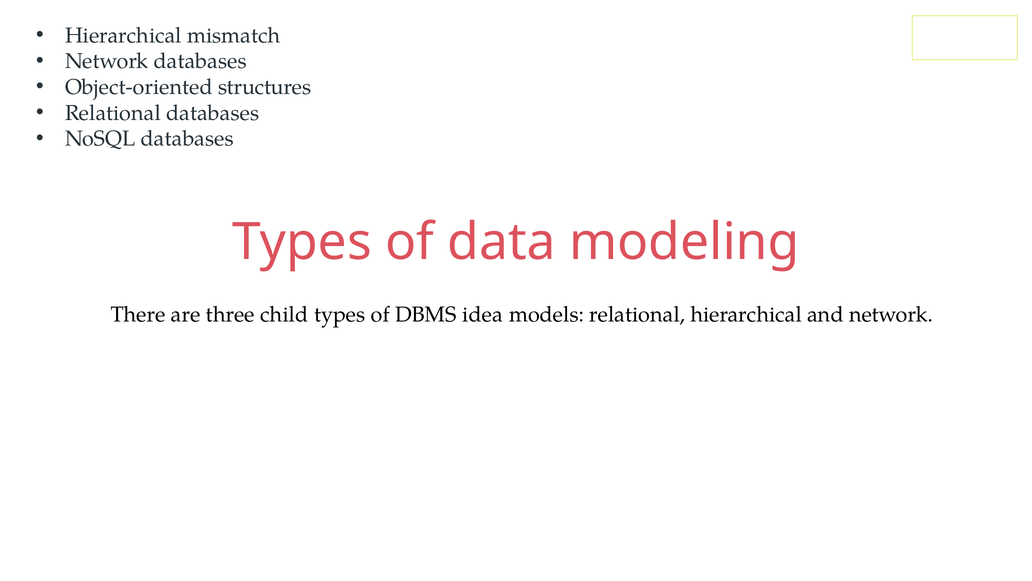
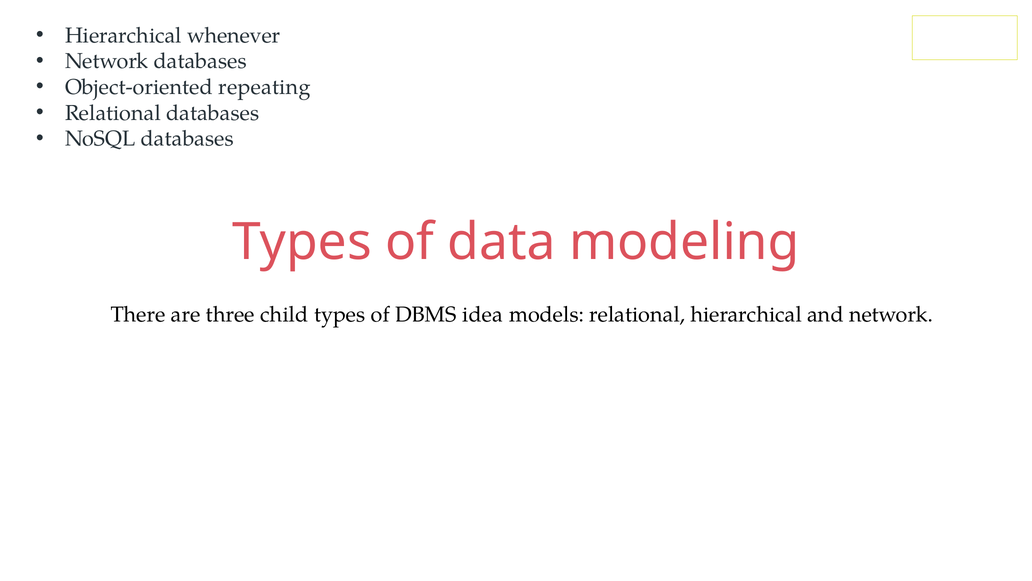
mismatch: mismatch -> whenever (234, 35)
structures: structures -> repeating (264, 87)
